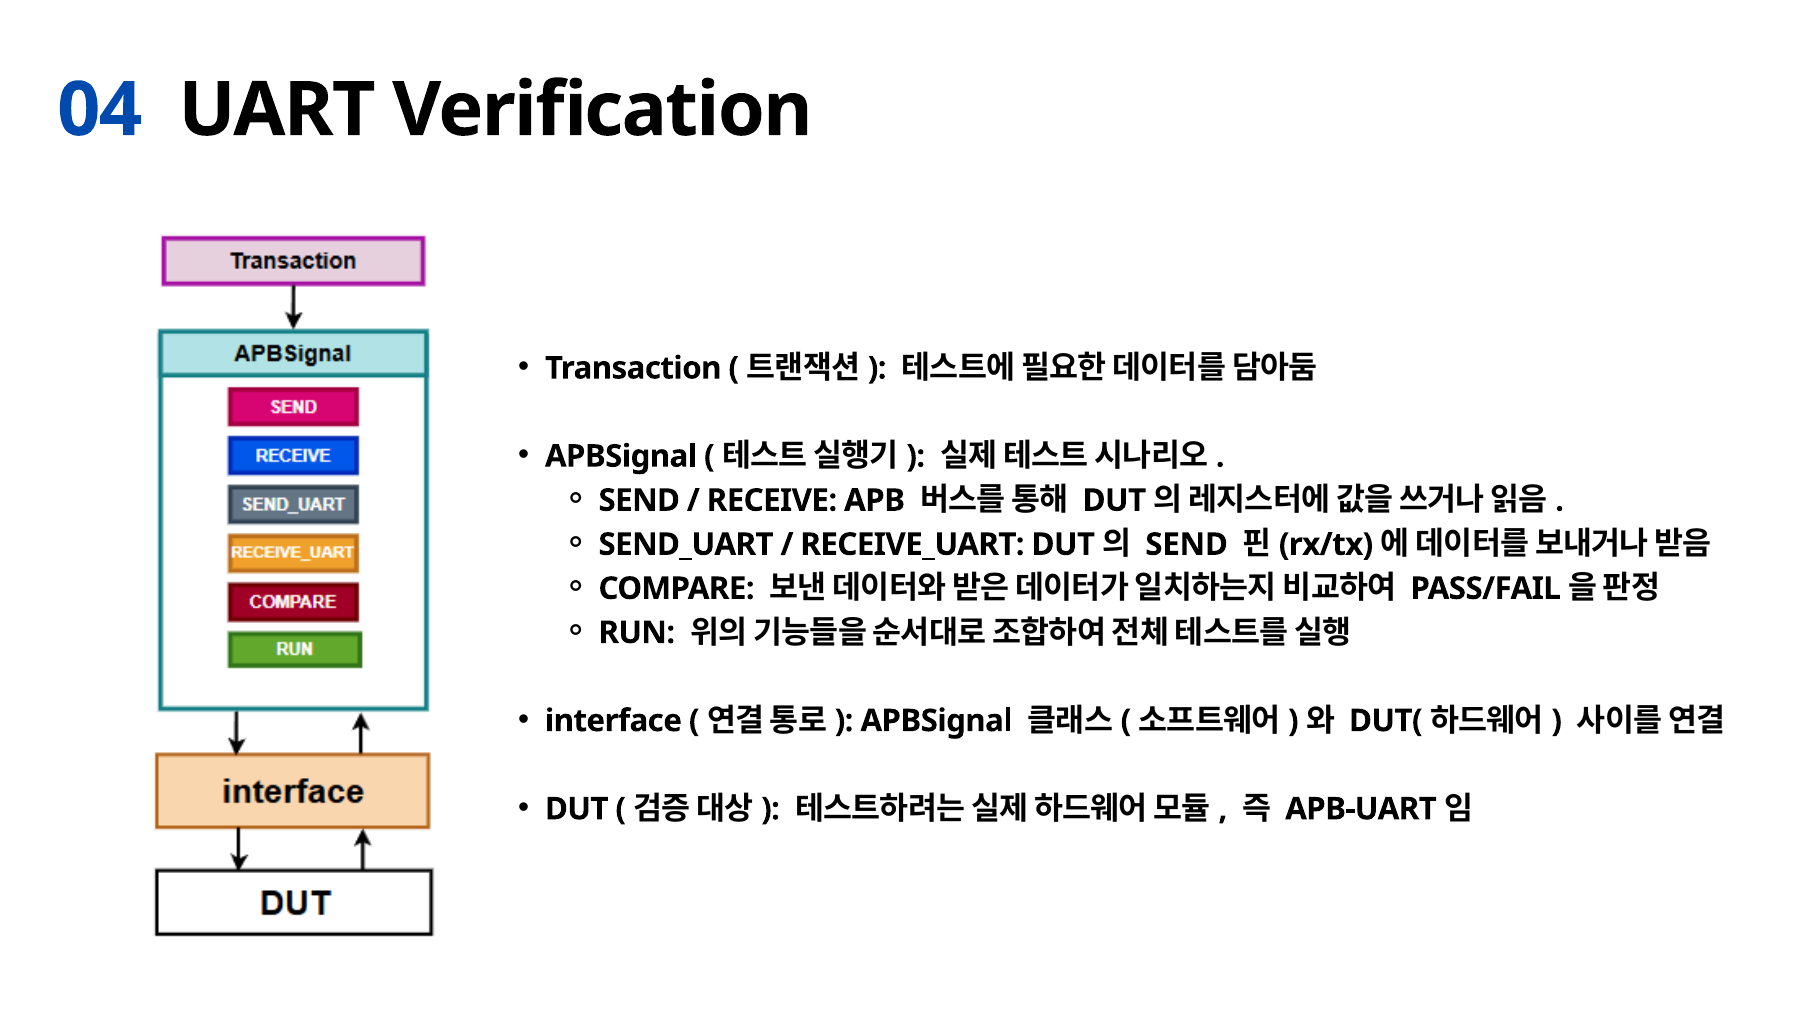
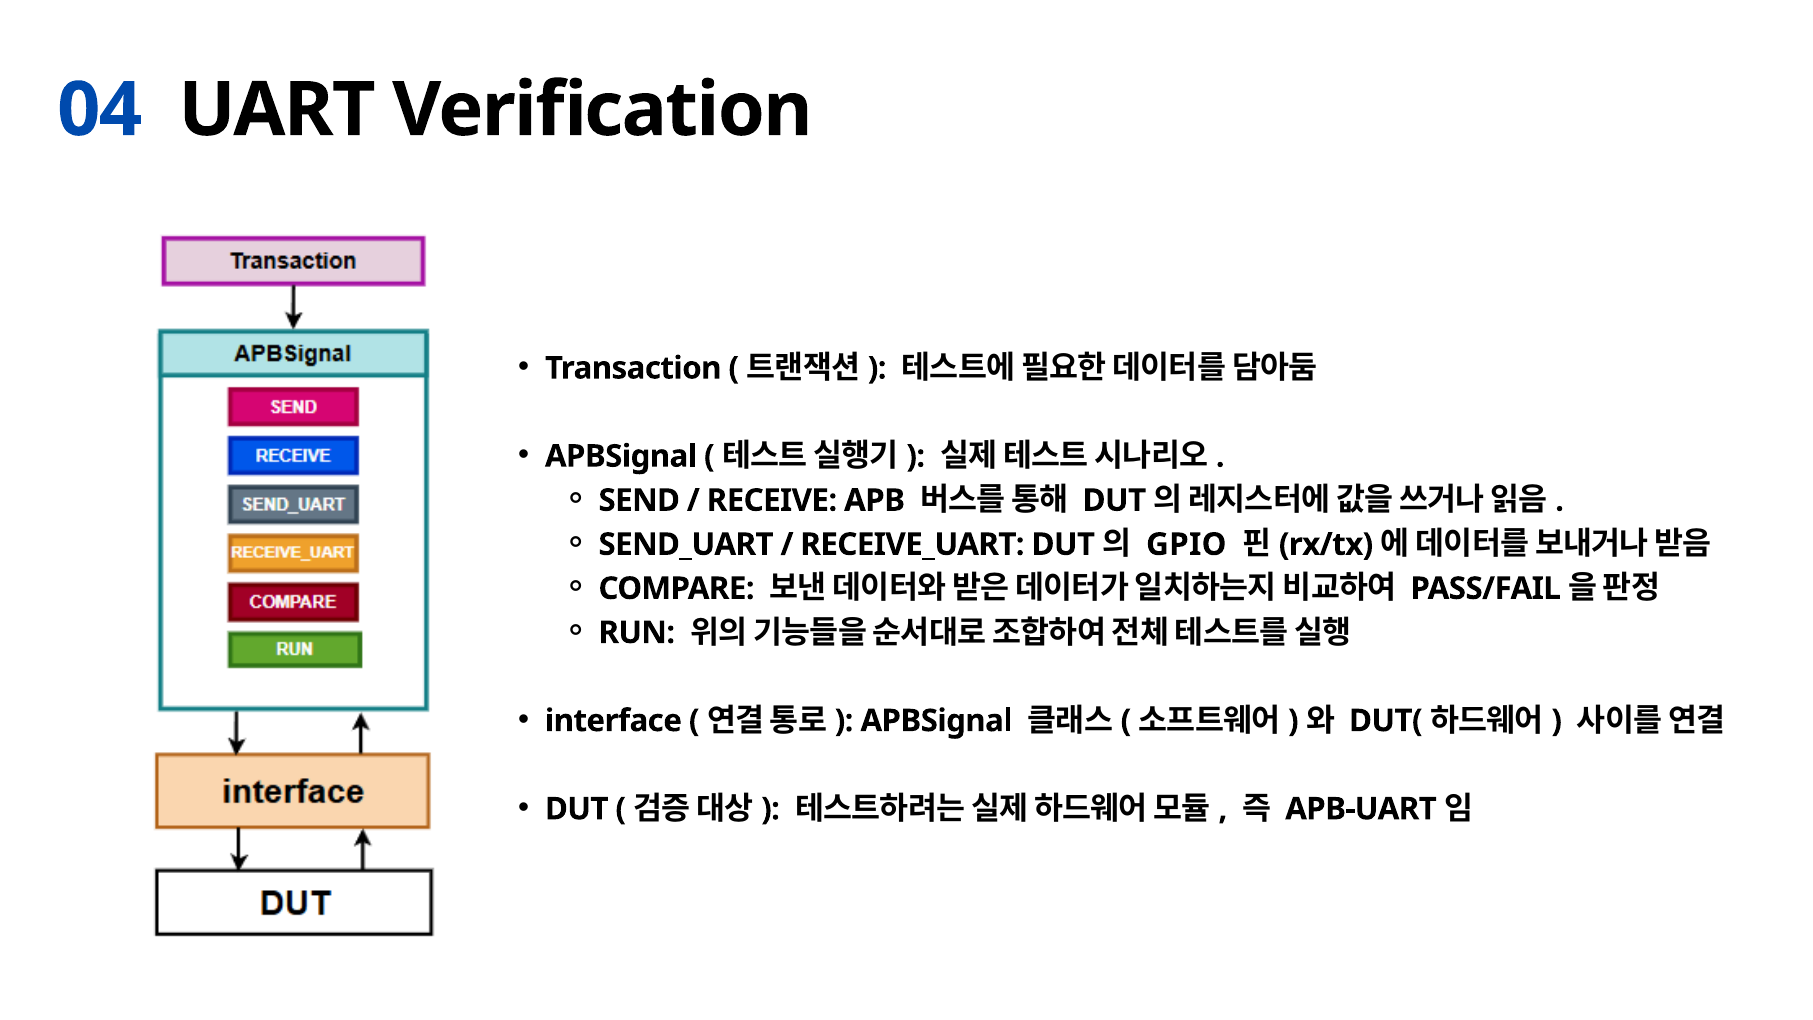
SEND: SEND -> GPIO (1186, 544)
